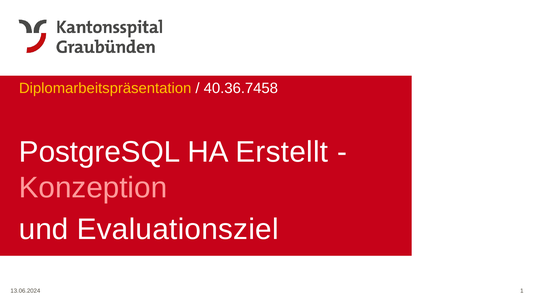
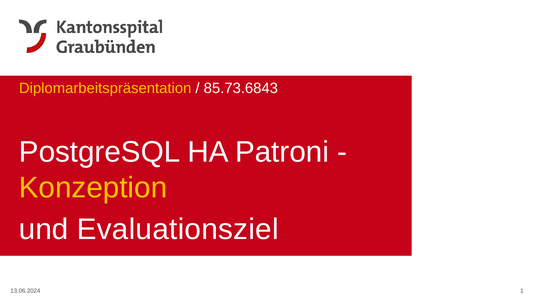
40.36.7458: 40.36.7458 -> 85.73.6843 (241, 88)
Erstellt: Erstellt -> Patroni (282, 152)
Konzeption colour: pink -> yellow (93, 187)
